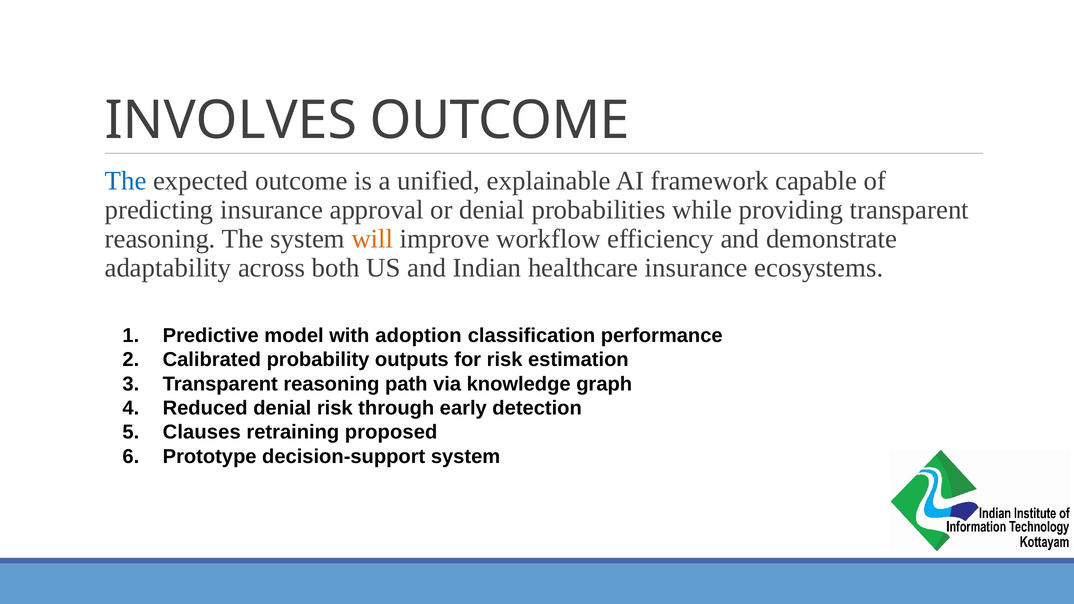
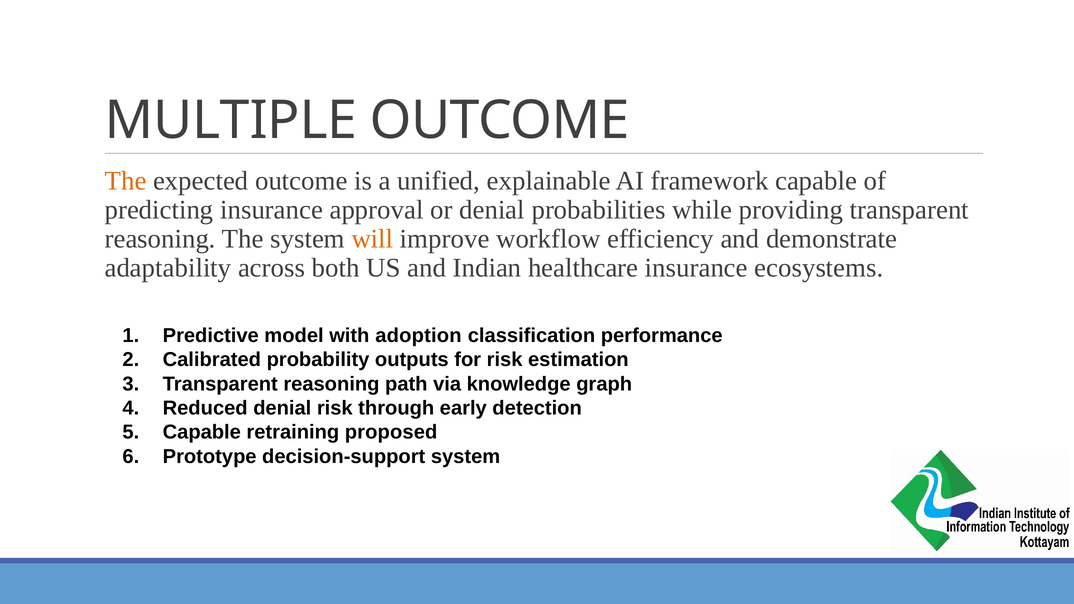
INVOLVES: INVOLVES -> MULTIPLE (231, 120)
The colour: blue -> orange (126, 181)
Clauses: Clauses -> Capable (202, 432)
